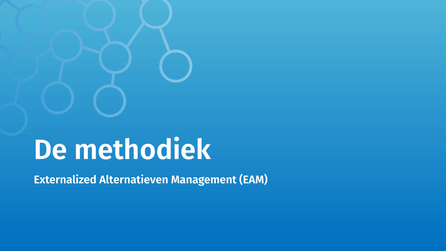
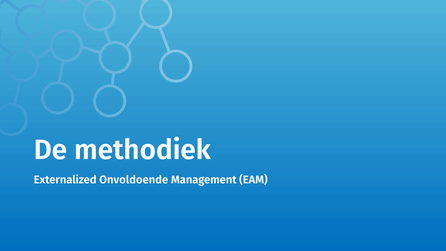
Alternatieven: Alternatieven -> Onvoldoende (134, 180)
